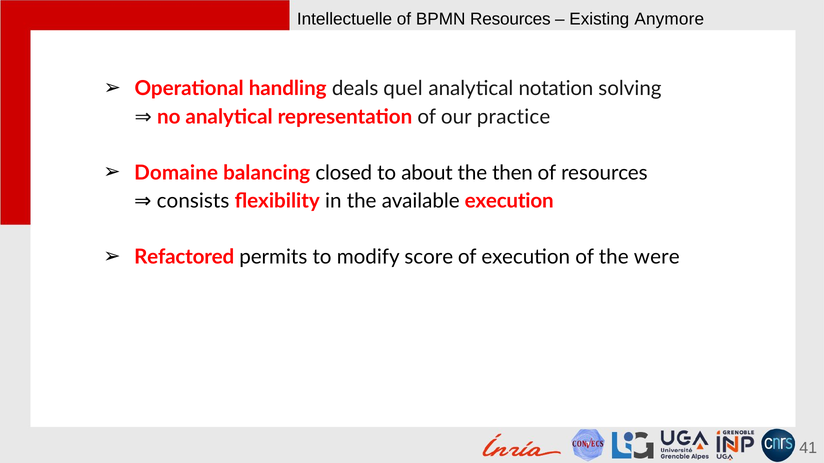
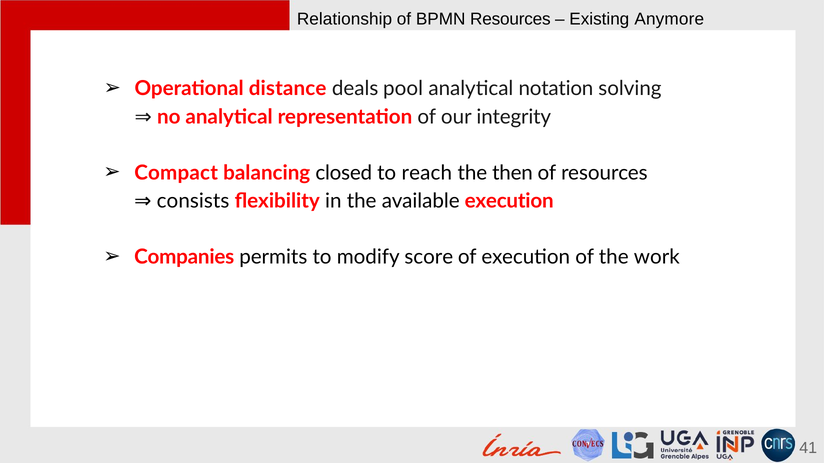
Intellectuelle: Intellectuelle -> Relationship (344, 19)
handling: handling -> distance (288, 89)
quel: quel -> pool (403, 89)
practice: practice -> integrity (514, 117)
Domaine: Domaine -> Compact (176, 173)
about: about -> reach (427, 173)
Refactored: Refactored -> Companies (184, 257)
were: were -> work (657, 257)
